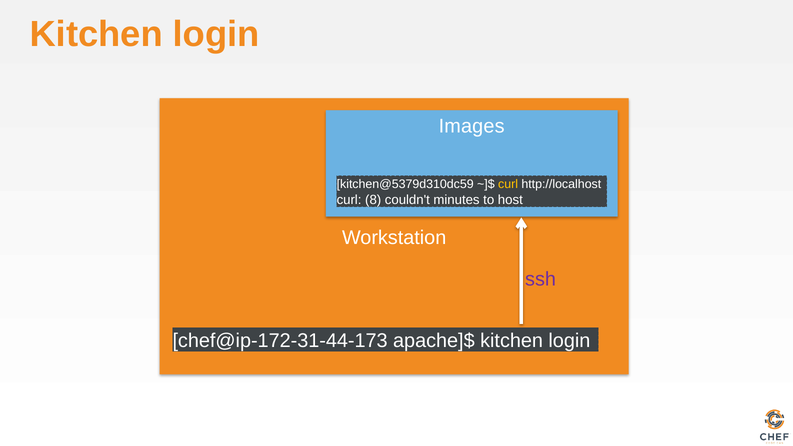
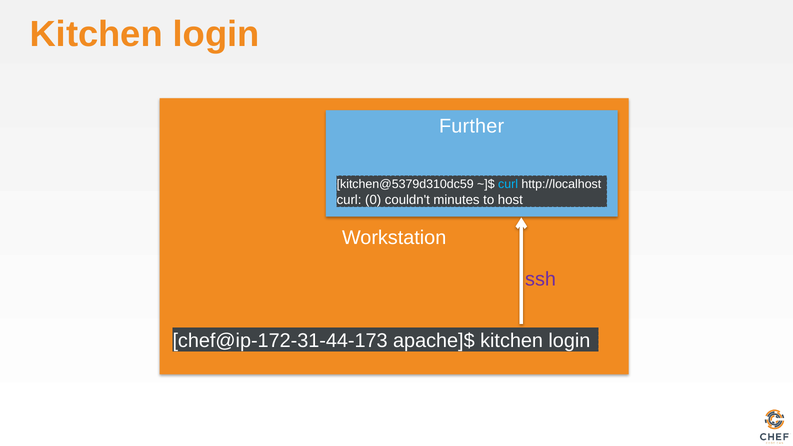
Images: Images -> Further (472, 126)
curl colour: yellow -> light blue (508, 184)
8: 8 -> 0 (373, 200)
